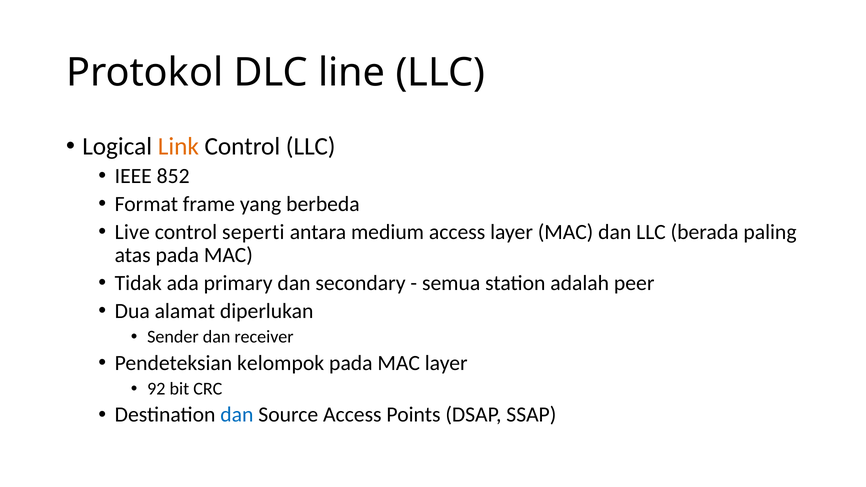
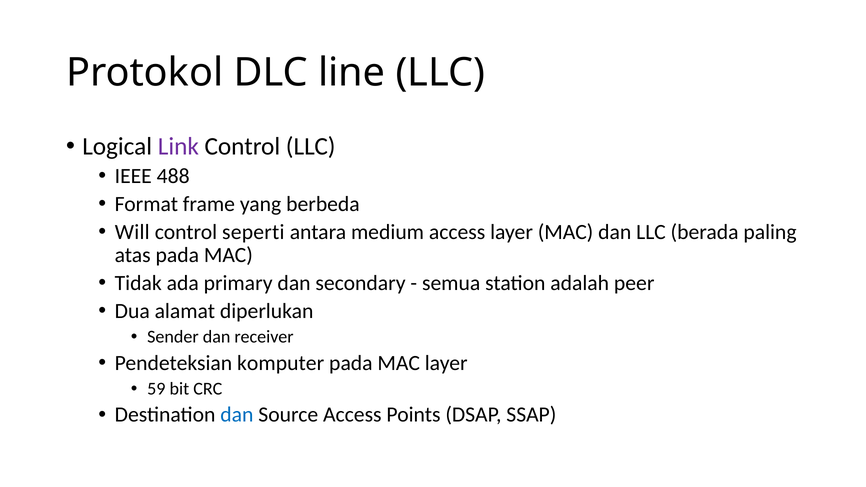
Link colour: orange -> purple (178, 146)
852: 852 -> 488 (173, 176)
Live: Live -> Will (132, 232)
kelompok: kelompok -> komputer (281, 363)
92: 92 -> 59 (156, 389)
